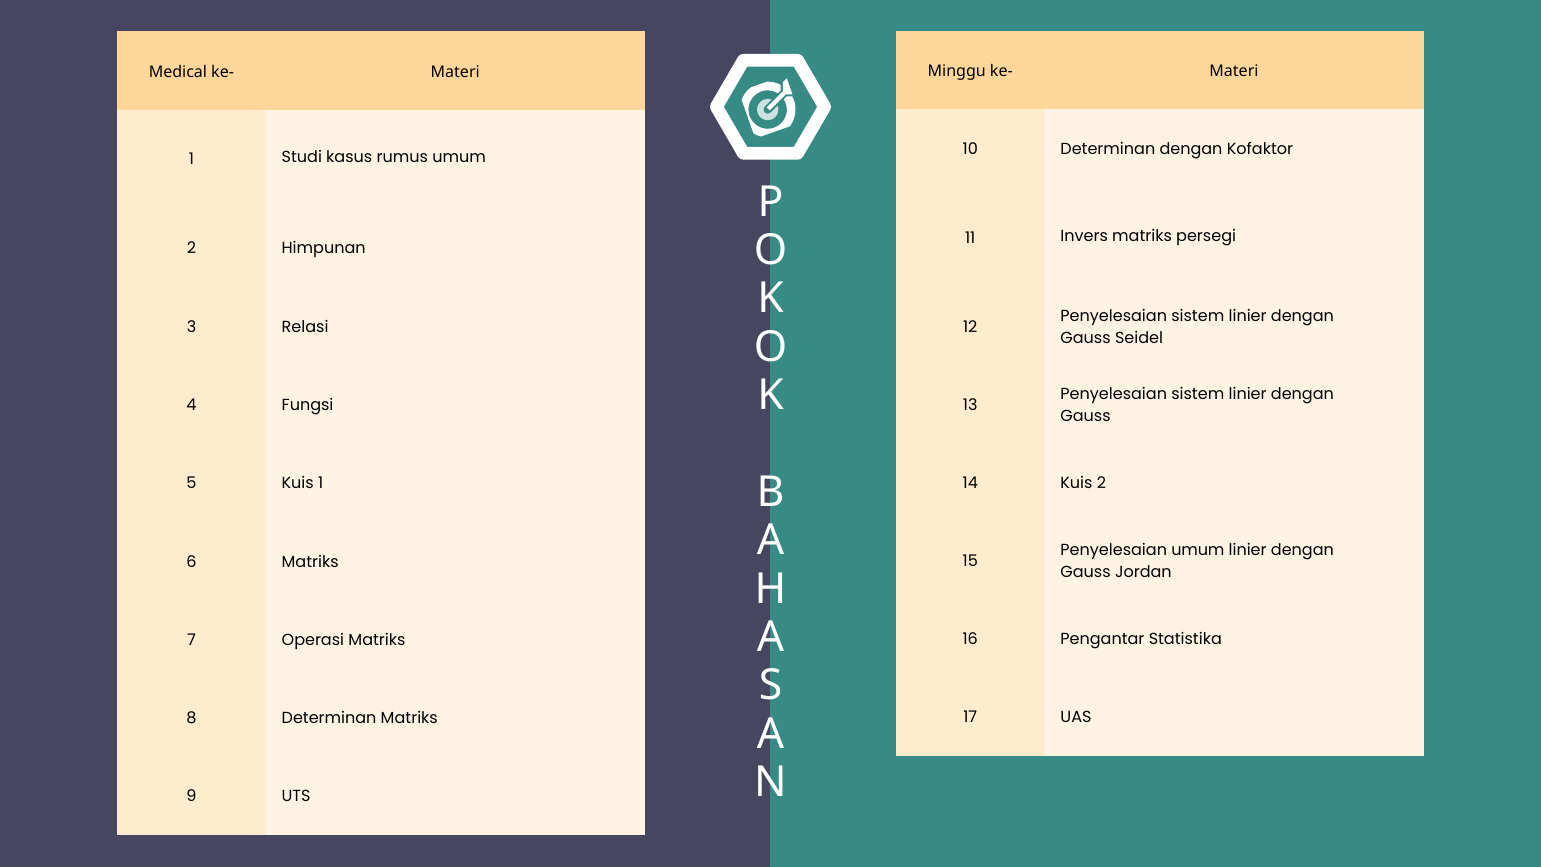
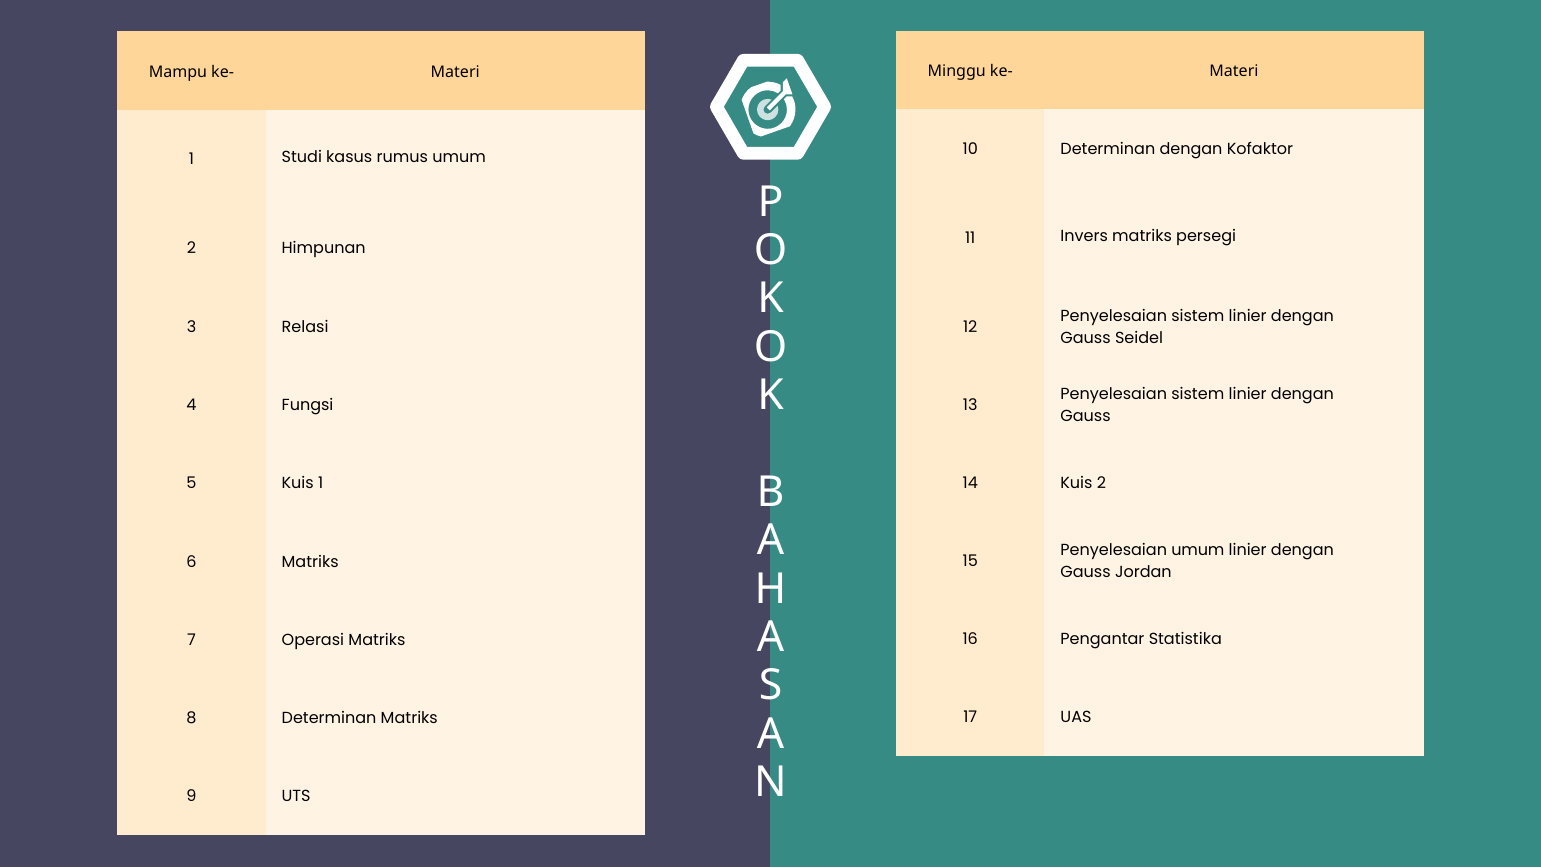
Medical: Medical -> Mampu (178, 72)
